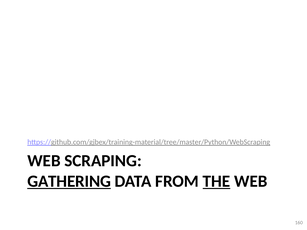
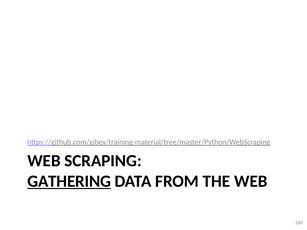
THE underline: present -> none (216, 181)
